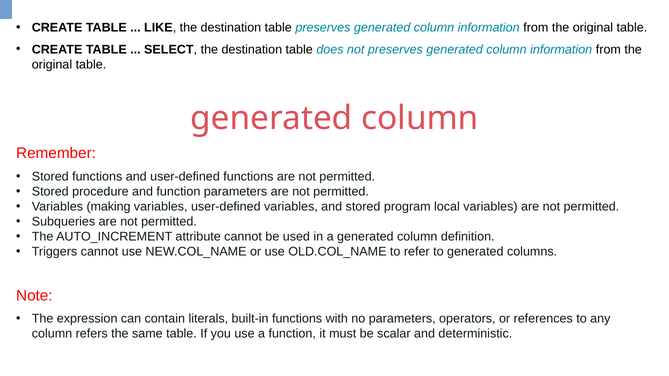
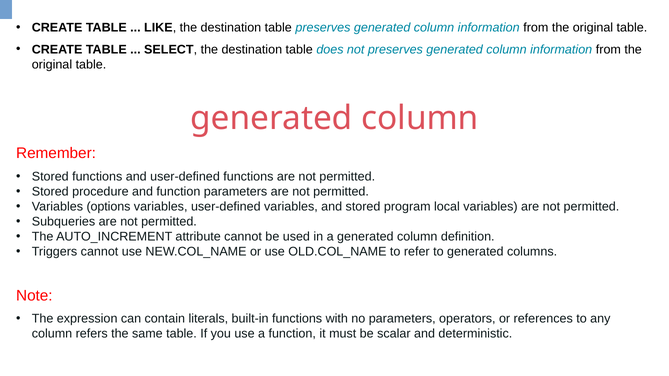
making: making -> options (108, 207)
